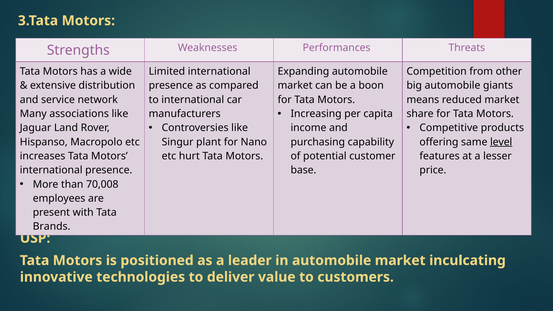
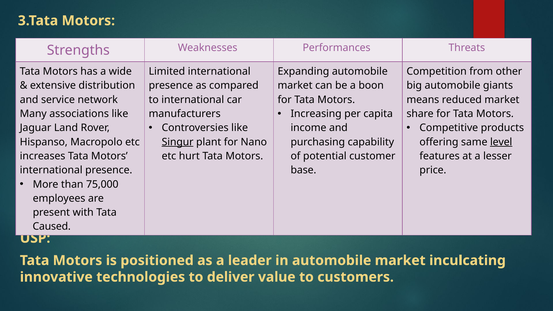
Singur underline: none -> present (178, 142)
70,008: 70,008 -> 75,000 (102, 184)
Brands: Brands -> Caused (52, 227)
